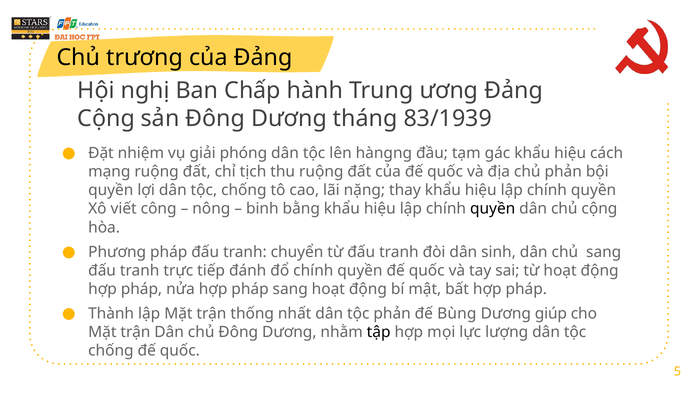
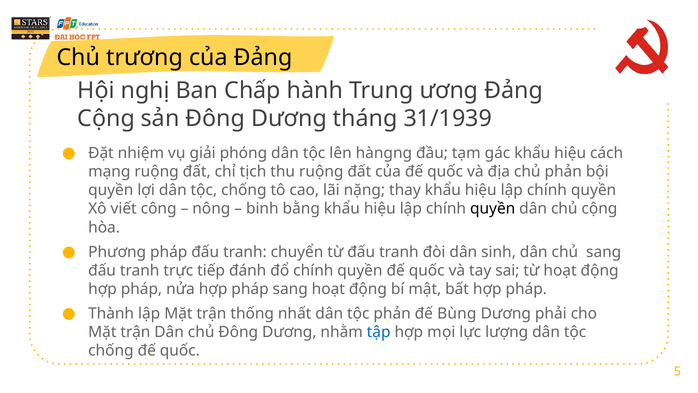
83/1939: 83/1939 -> 31/1939 (448, 119)
giúp: giúp -> phải (551, 313)
tập colour: black -> blue (379, 332)
